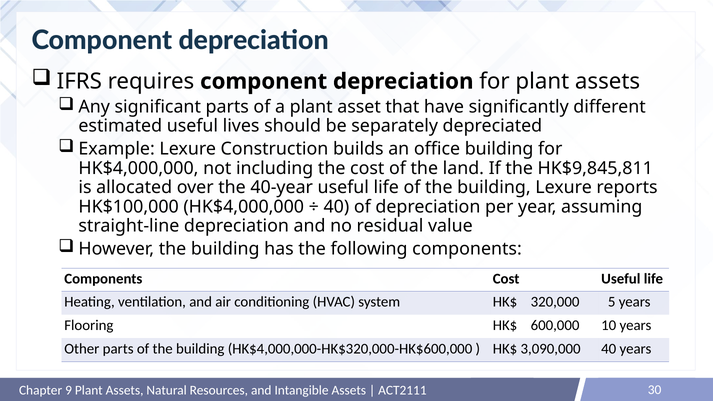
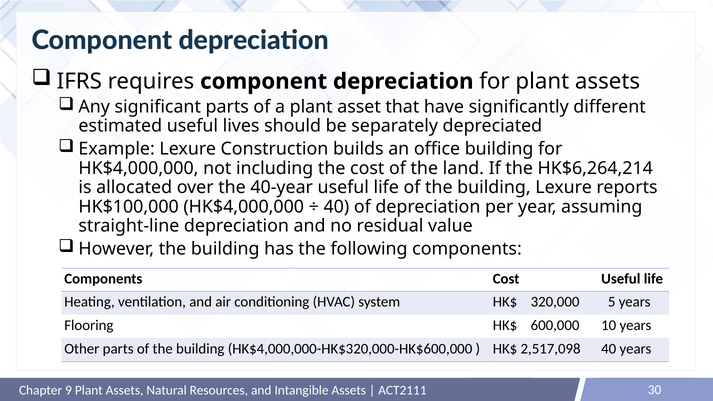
HK$9,845,811: HK$9,845,811 -> HK$6,264,214 (595, 168)
3,090,000: 3,090,000 -> 2,517,098 (551, 349)
